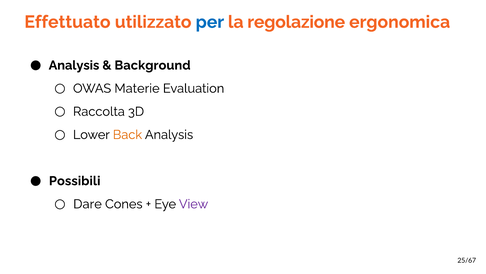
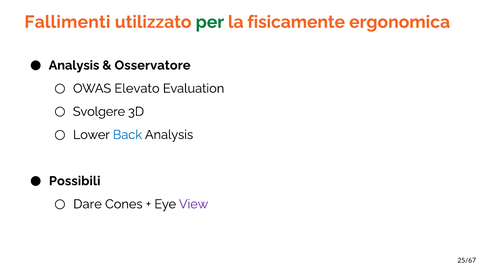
Effettuato: Effettuato -> Fallimenti (67, 22)
per colour: blue -> green (210, 22)
regolazione: regolazione -> fisicamente (296, 22)
Background: Background -> Osservatore (153, 65)
Materie: Materie -> Elevato (137, 88)
Raccolta: Raccolta -> Svolgere (99, 111)
Back colour: orange -> blue (127, 134)
